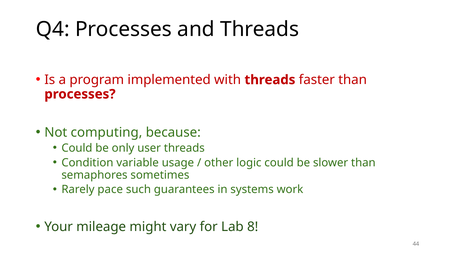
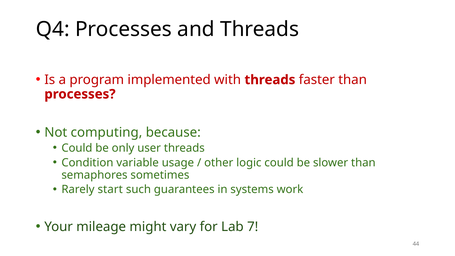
pace: pace -> start (110, 190)
8: 8 -> 7 (253, 227)
